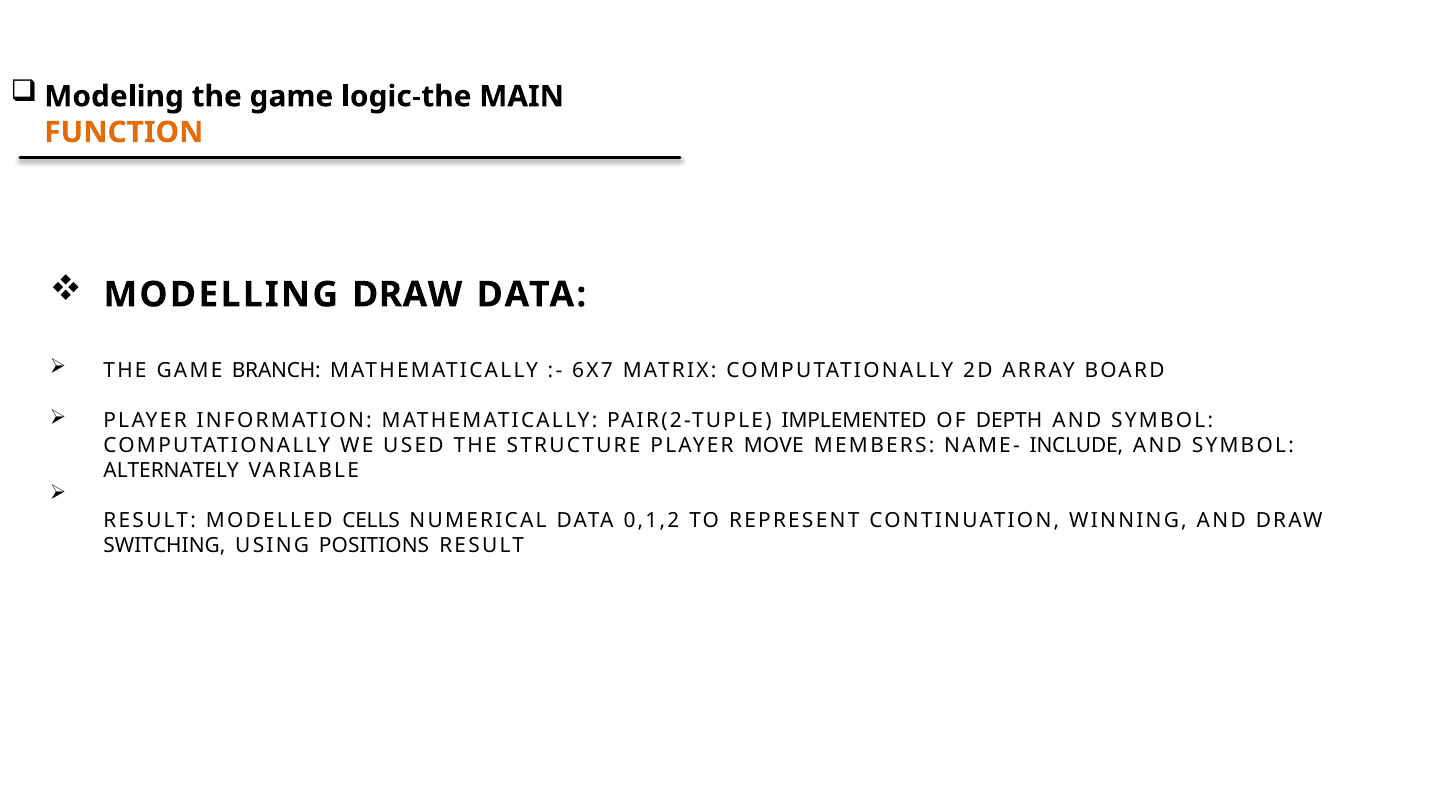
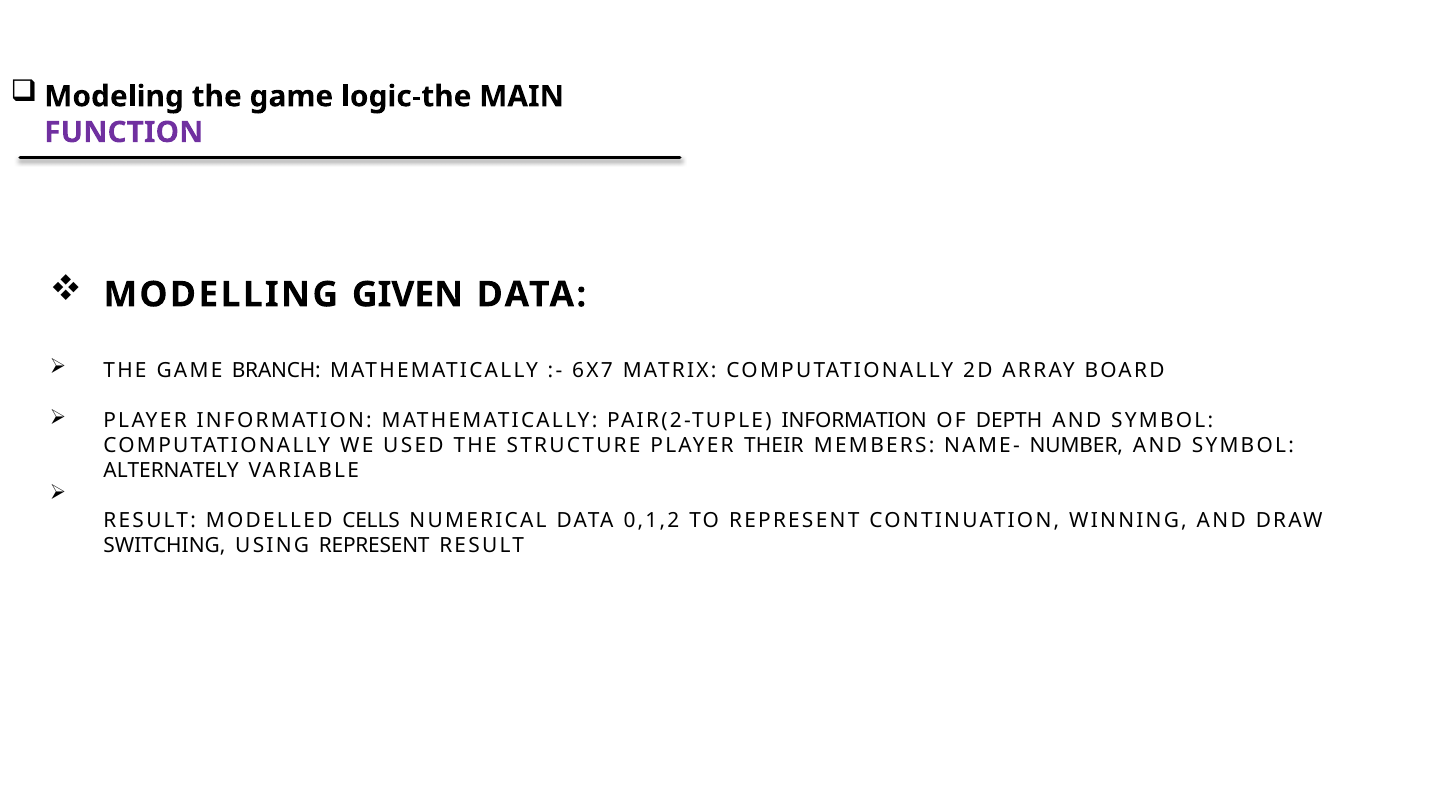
FUNCTION colour: orange -> purple (124, 132)
MODELLING DRAW: DRAW -> GIVEN (408, 295)
PAIR(2-TUPLE IMPLEMENTED: IMPLEMENTED -> INFORMATION (854, 421)
MOVE: MOVE -> THEIR (774, 446)
INCLUDE: INCLUDE -> NUMBER (1076, 446)
USING POSITIONS: POSITIONS -> REPRESENT (374, 546)
